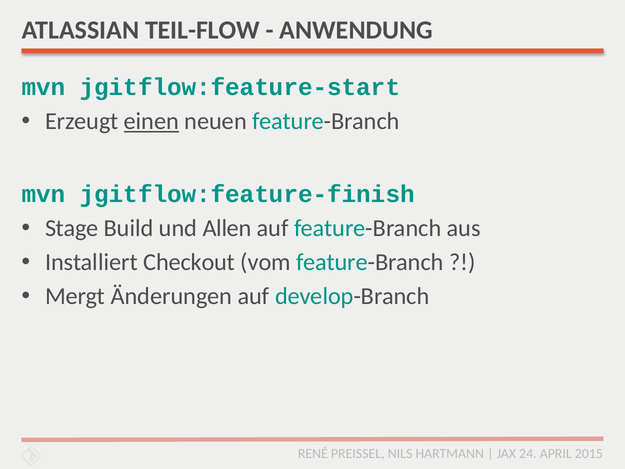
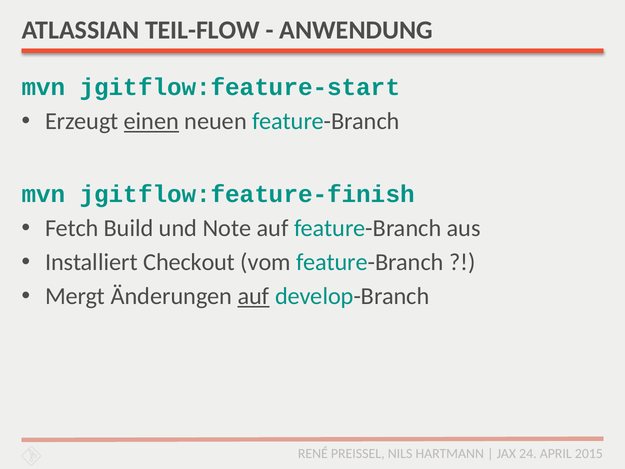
Stage: Stage -> Fetch (72, 228)
Allen: Allen -> Note (227, 228)
auf underline: none -> present (253, 296)
